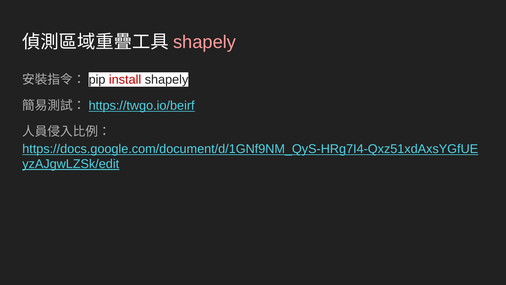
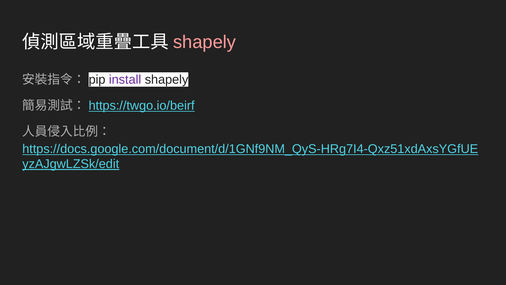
install colour: red -> purple (125, 80)
